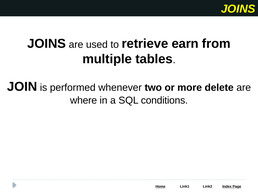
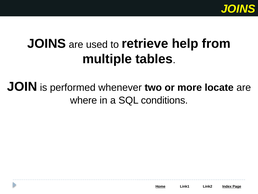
earn: earn -> help (185, 43)
delete: delete -> locate (219, 87)
